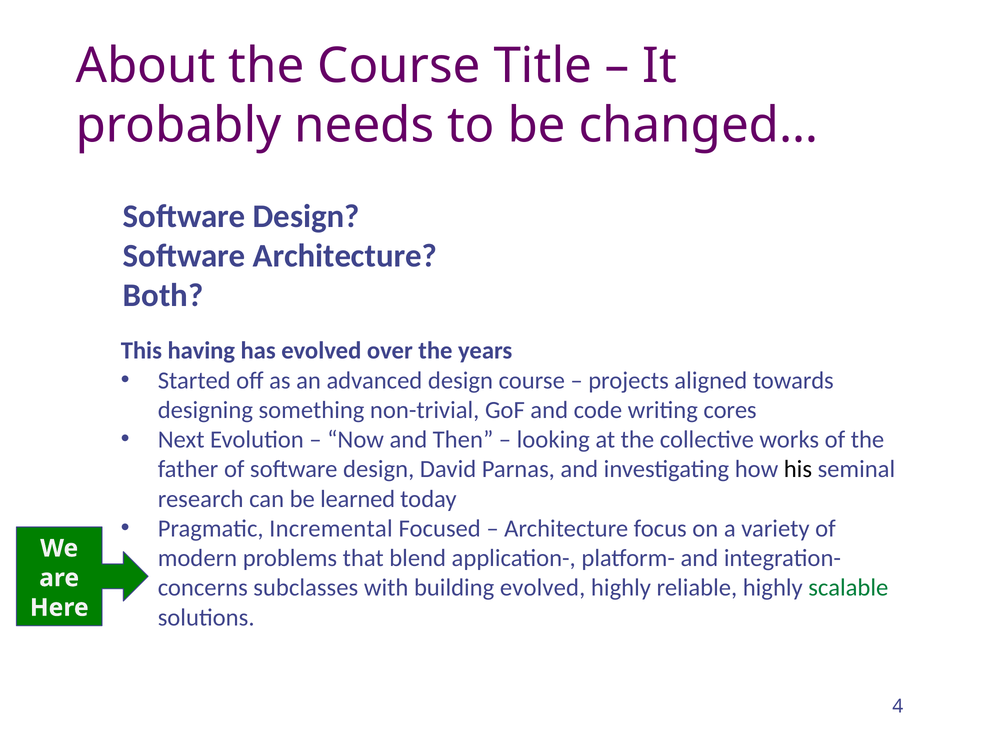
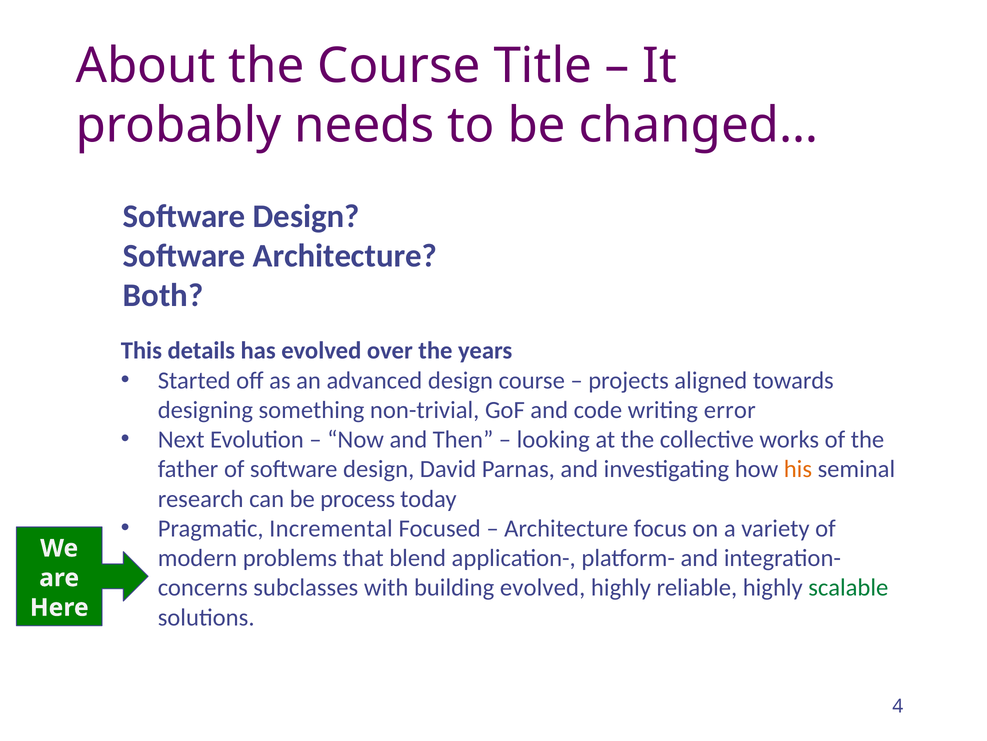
having: having -> details (201, 350)
cores: cores -> error (730, 410)
his colour: black -> orange (798, 469)
learned: learned -> process (358, 498)
